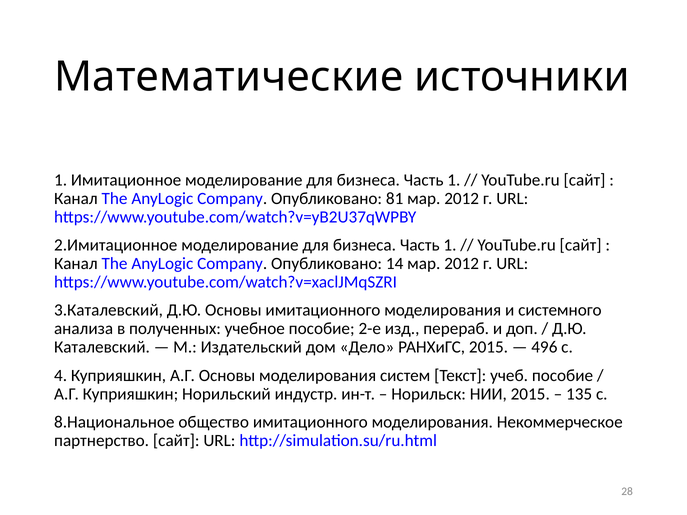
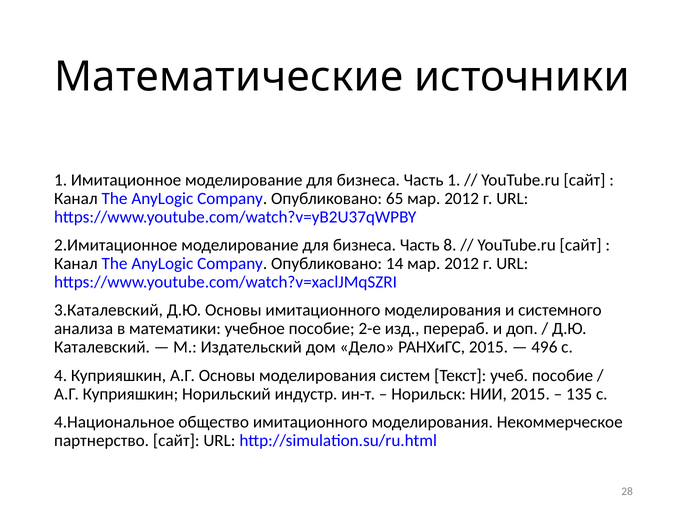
81: 81 -> 65 (395, 198)
1: 1 -> 8 (450, 245)
полученных: полученных -> математики (175, 329)
8.Национальное: 8.Национальное -> 4.Национальное (114, 422)
